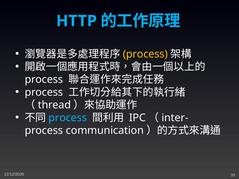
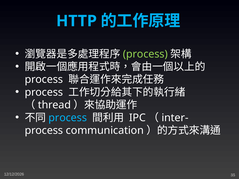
process colour: yellow -> light green (145, 54)
